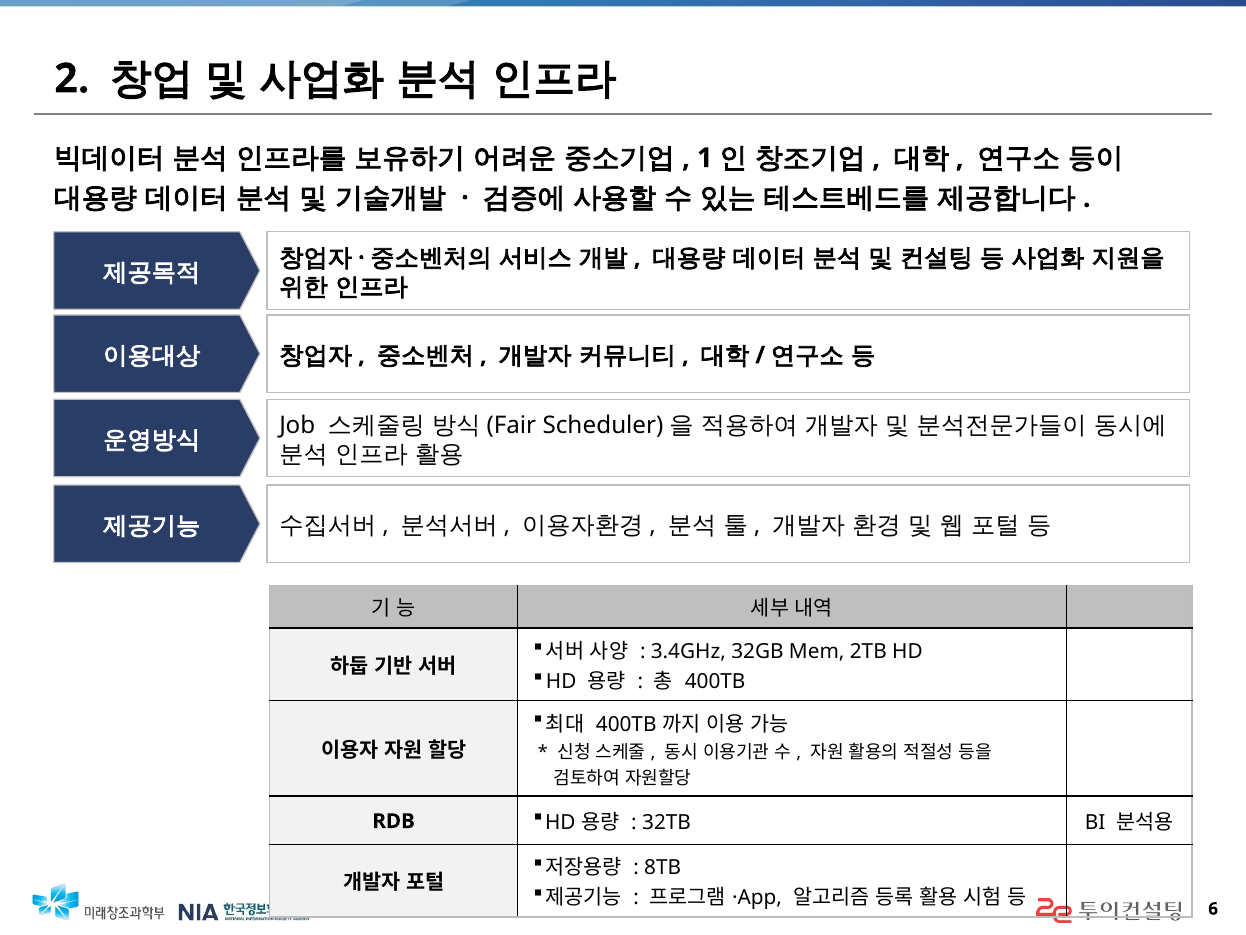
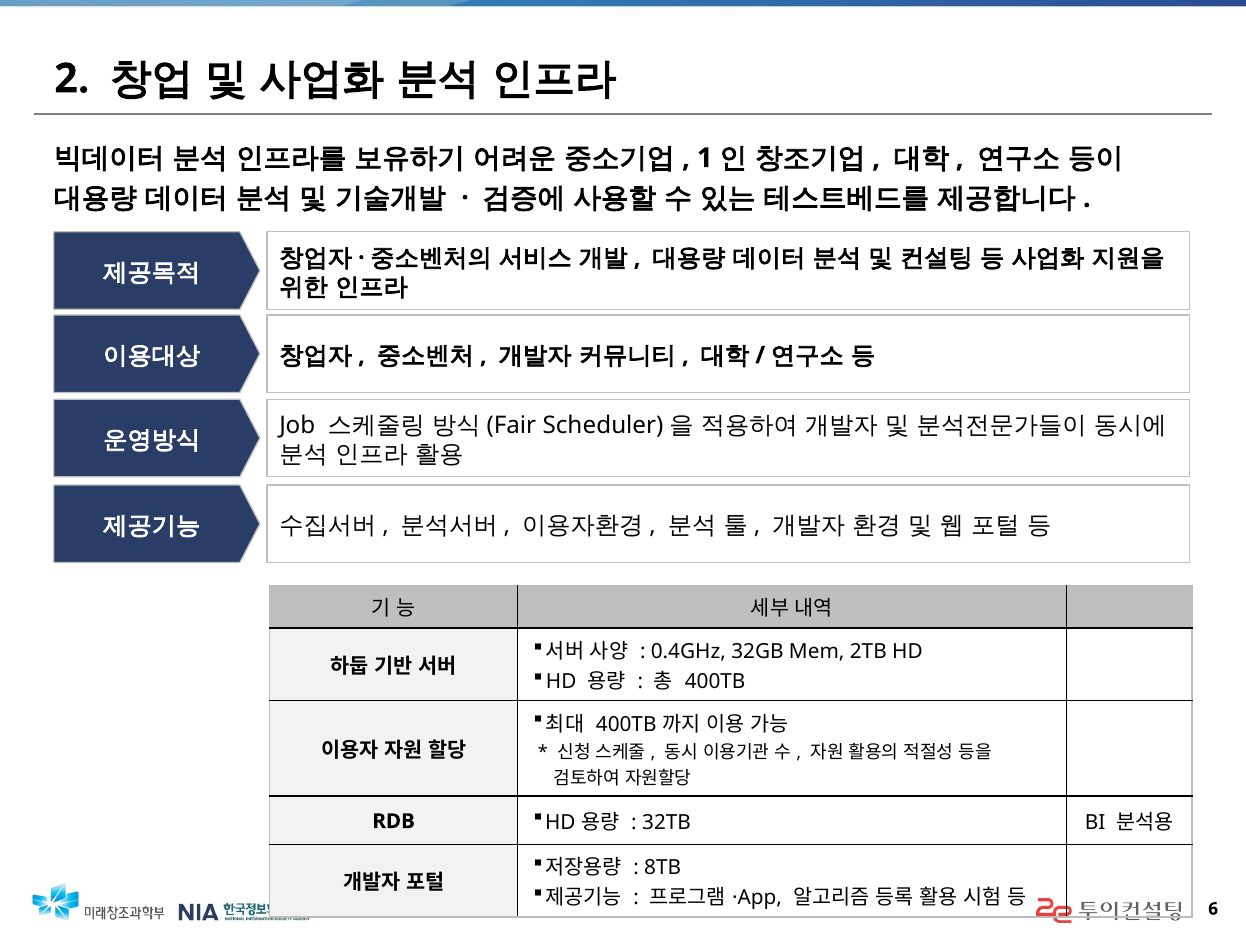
3.4GHz: 3.4GHz -> 0.4GHz (688, 651)
